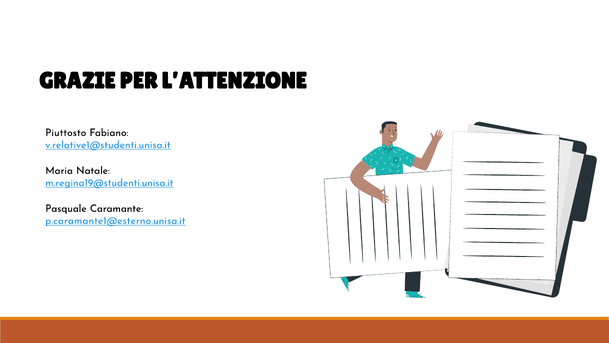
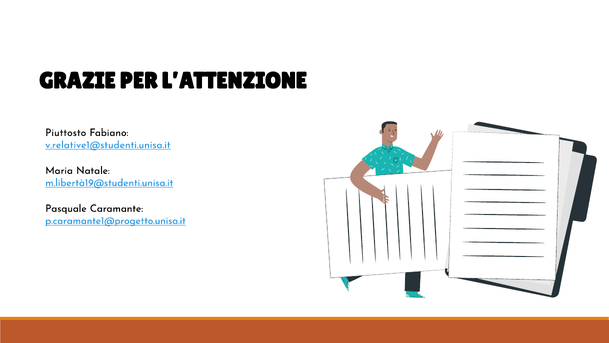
m.regina19@studenti.unisa.it: m.regina19@studenti.unisa.it -> m.libertà19@studenti.unisa.it (109, 182)
p.caramante1@esterno.unisa.it: p.caramante1@esterno.unisa.it -> p.caramante1@progetto.unisa.it (115, 220)
